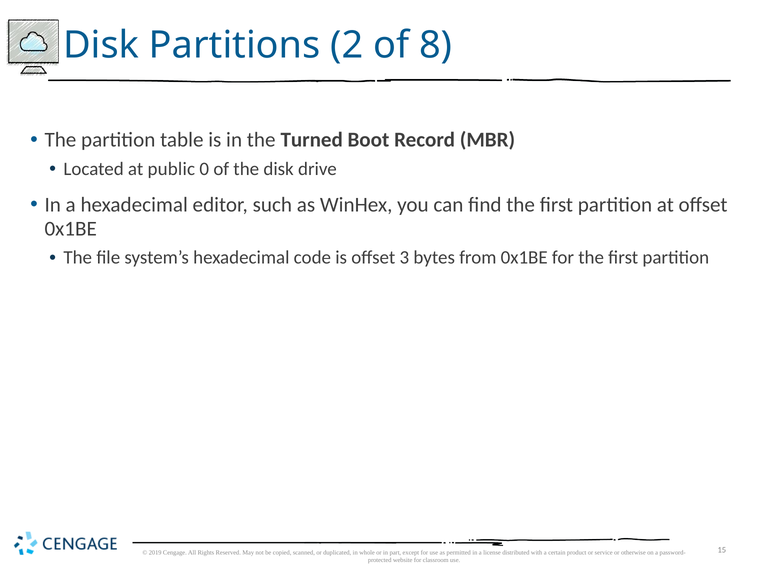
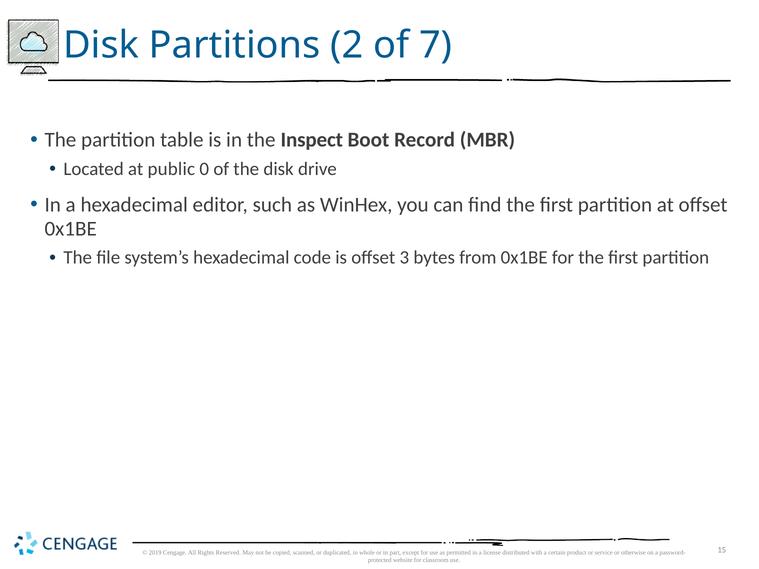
8: 8 -> 7 (436, 45)
Turned: Turned -> Inspect (312, 140)
